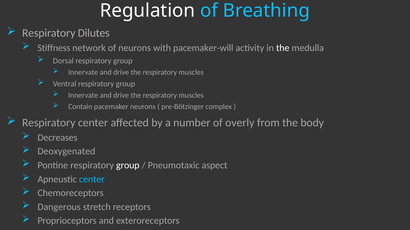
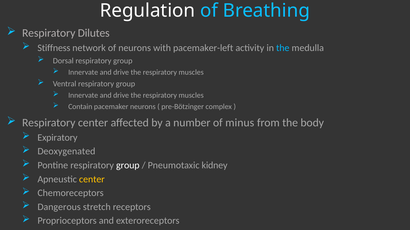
pacemaker-will: pacemaker-will -> pacemaker-left (203, 48)
the colour: white -> light blue (283, 48)
overly: overly -> minus (240, 123)
Decreases: Decreases -> Expiratory (57, 138)
aspect: aspect -> kidney (215, 166)
center colour: light blue -> yellow (92, 180)
